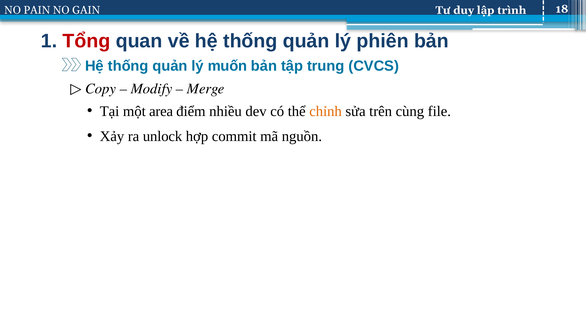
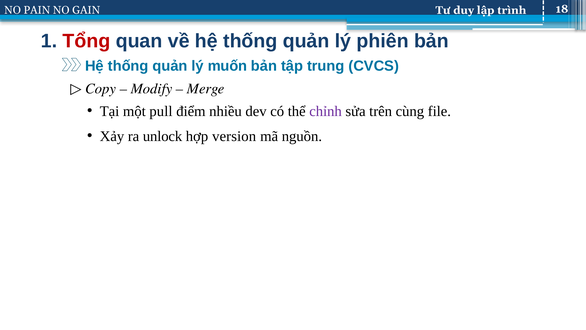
area: area -> pull (161, 111)
chỉnh colour: orange -> purple (326, 111)
commit: commit -> version (234, 136)
